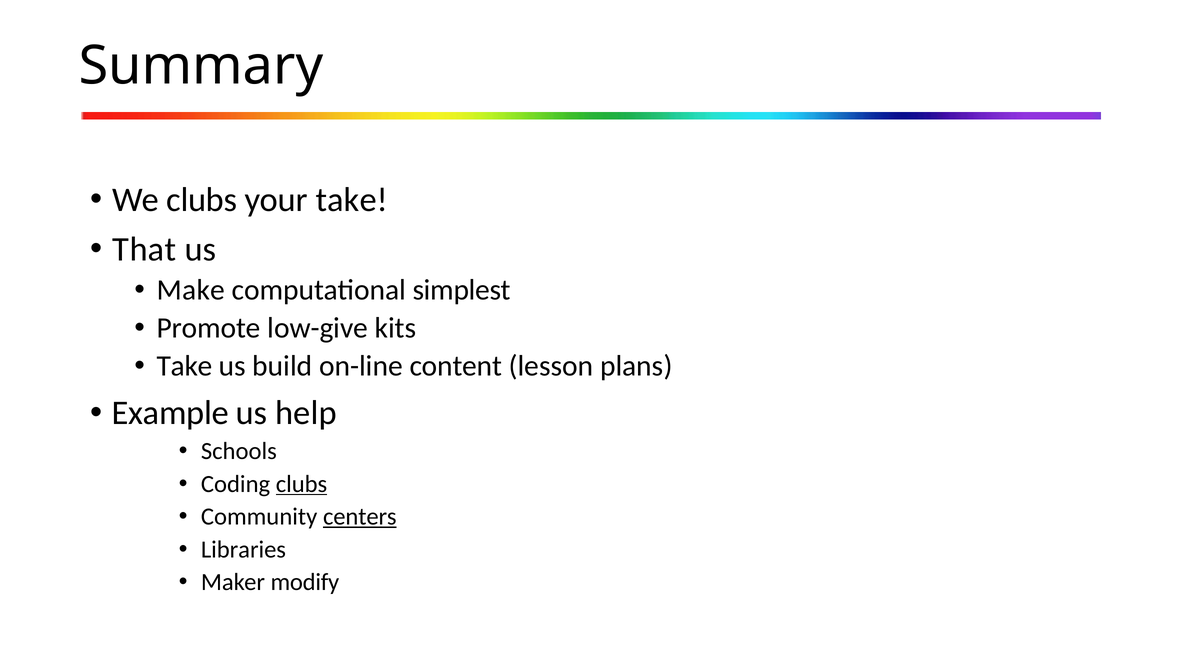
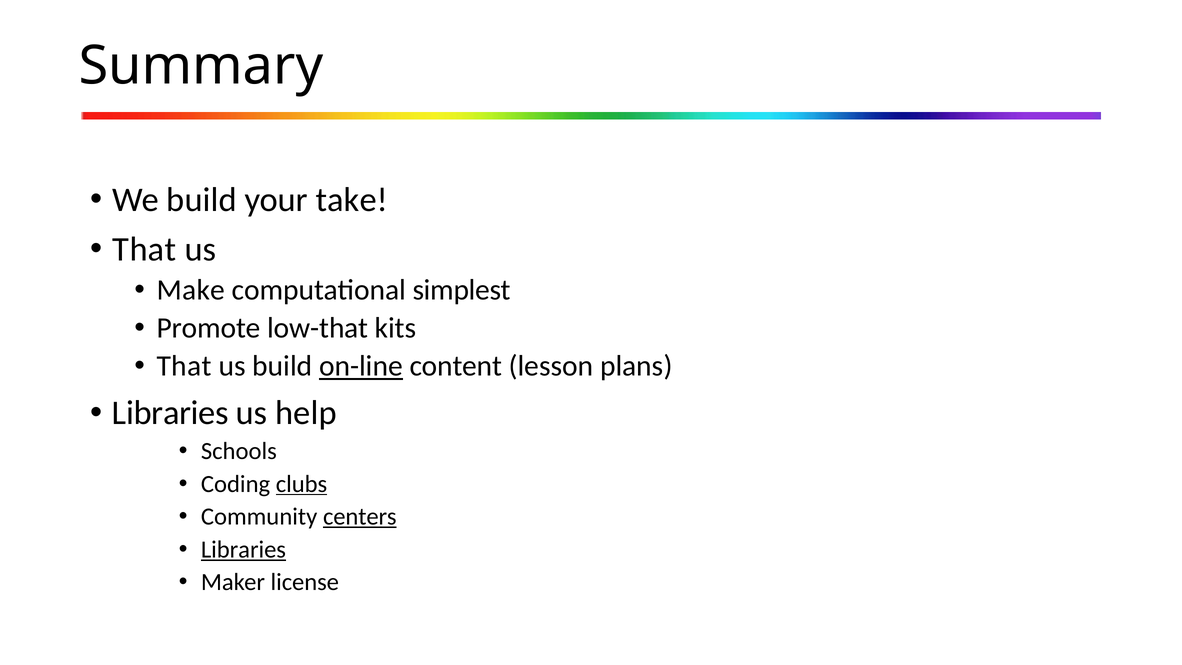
We clubs: clubs -> build (202, 200)
low-give: low-give -> low-that (318, 328)
Take: Take -> That (184, 366)
on-line underline: none -> present (361, 366)
Example: Example -> Libraries (170, 413)
Libraries underline: none -> present (243, 549)
modify: modify -> license (305, 582)
